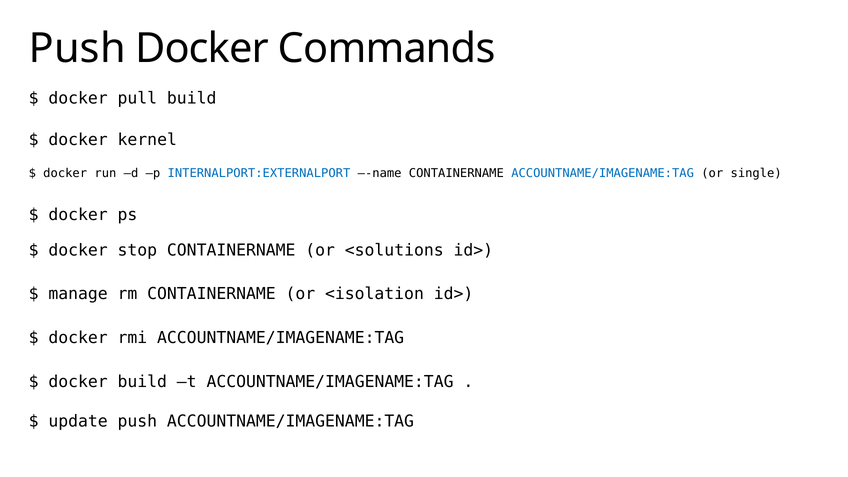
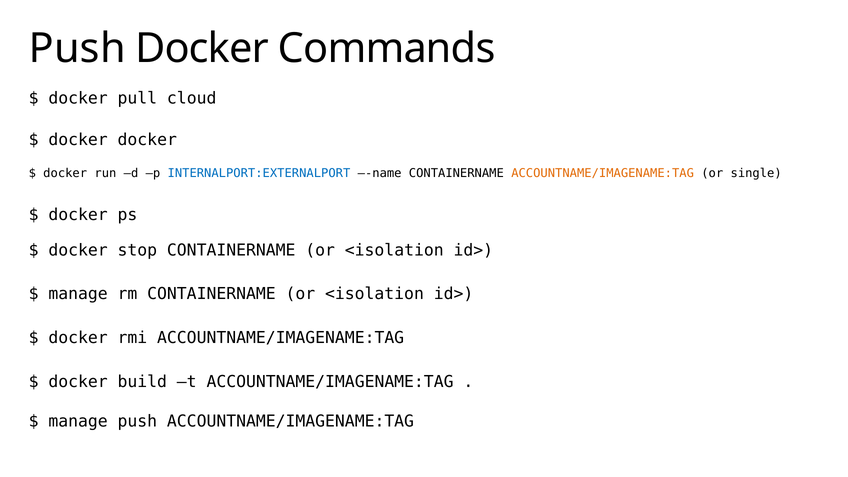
pull build: build -> cloud (192, 98)
docker kernel: kernel -> docker (147, 140)
ACCOUNTNAME/IMAGENAME:TAG colour: blue -> orange (603, 173)
stop CONTAINERNAME or <solutions: <solutions -> <isolation (394, 250)
update: update -> manage (78, 421)
